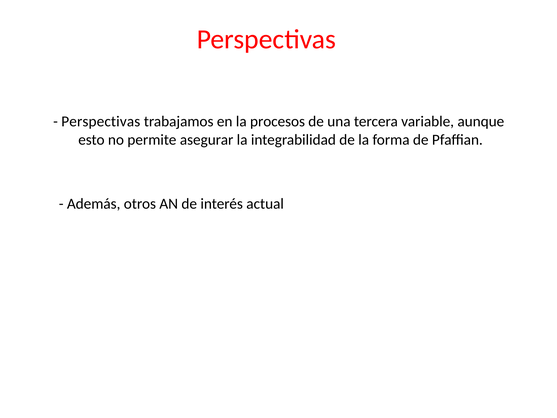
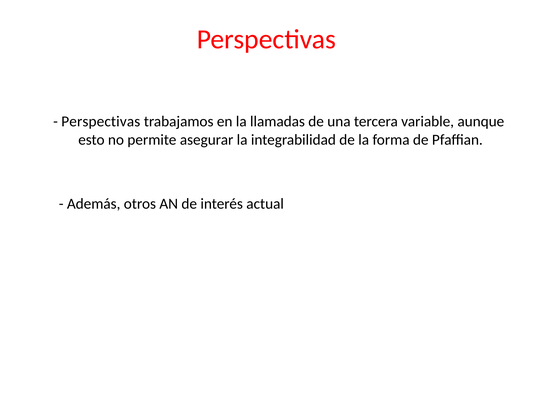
procesos: procesos -> llamadas (278, 121)
